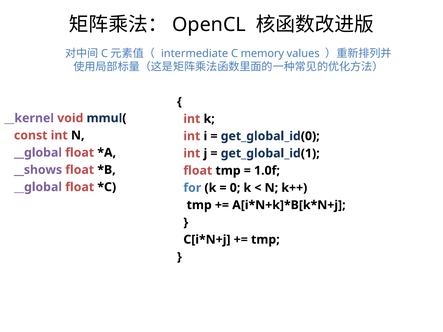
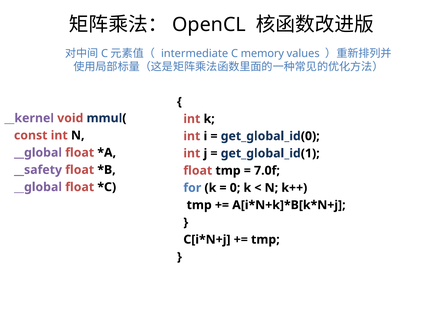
__shows: __shows -> __safety (38, 170)
1.0f: 1.0f -> 7.0f (267, 171)
